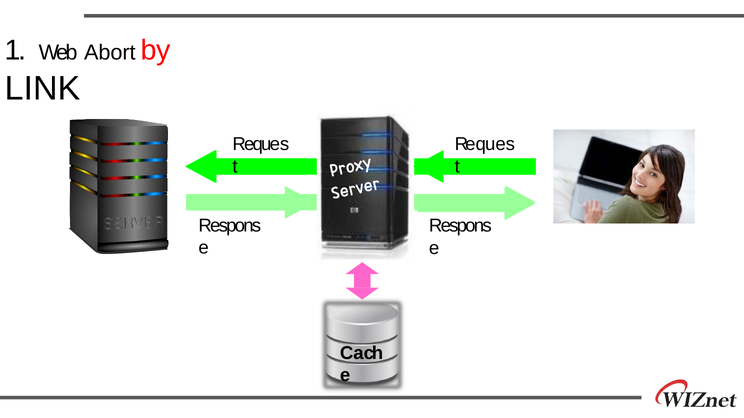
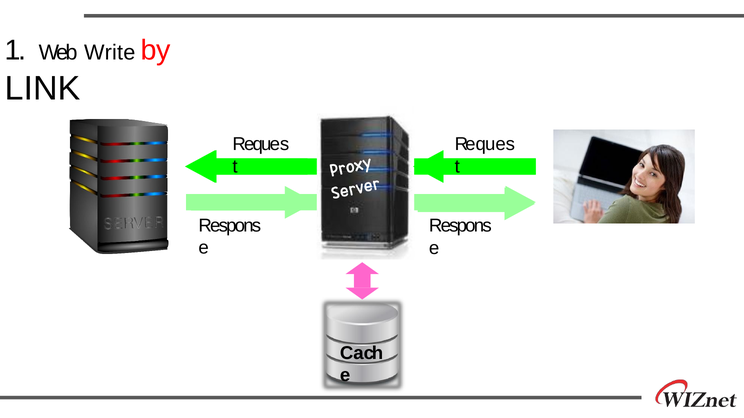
Abort: Abort -> Write (110, 53)
